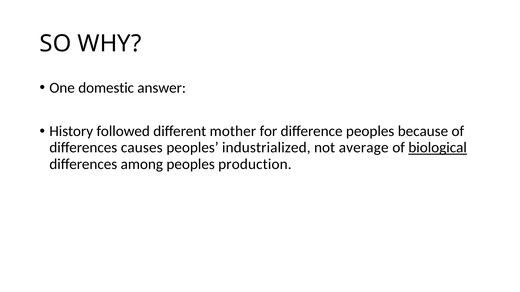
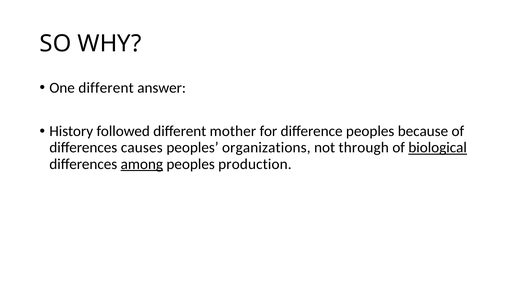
One domestic: domestic -> different (106, 88)
industrialized: industrialized -> organizations (266, 148)
average: average -> through (364, 148)
among underline: none -> present (142, 164)
